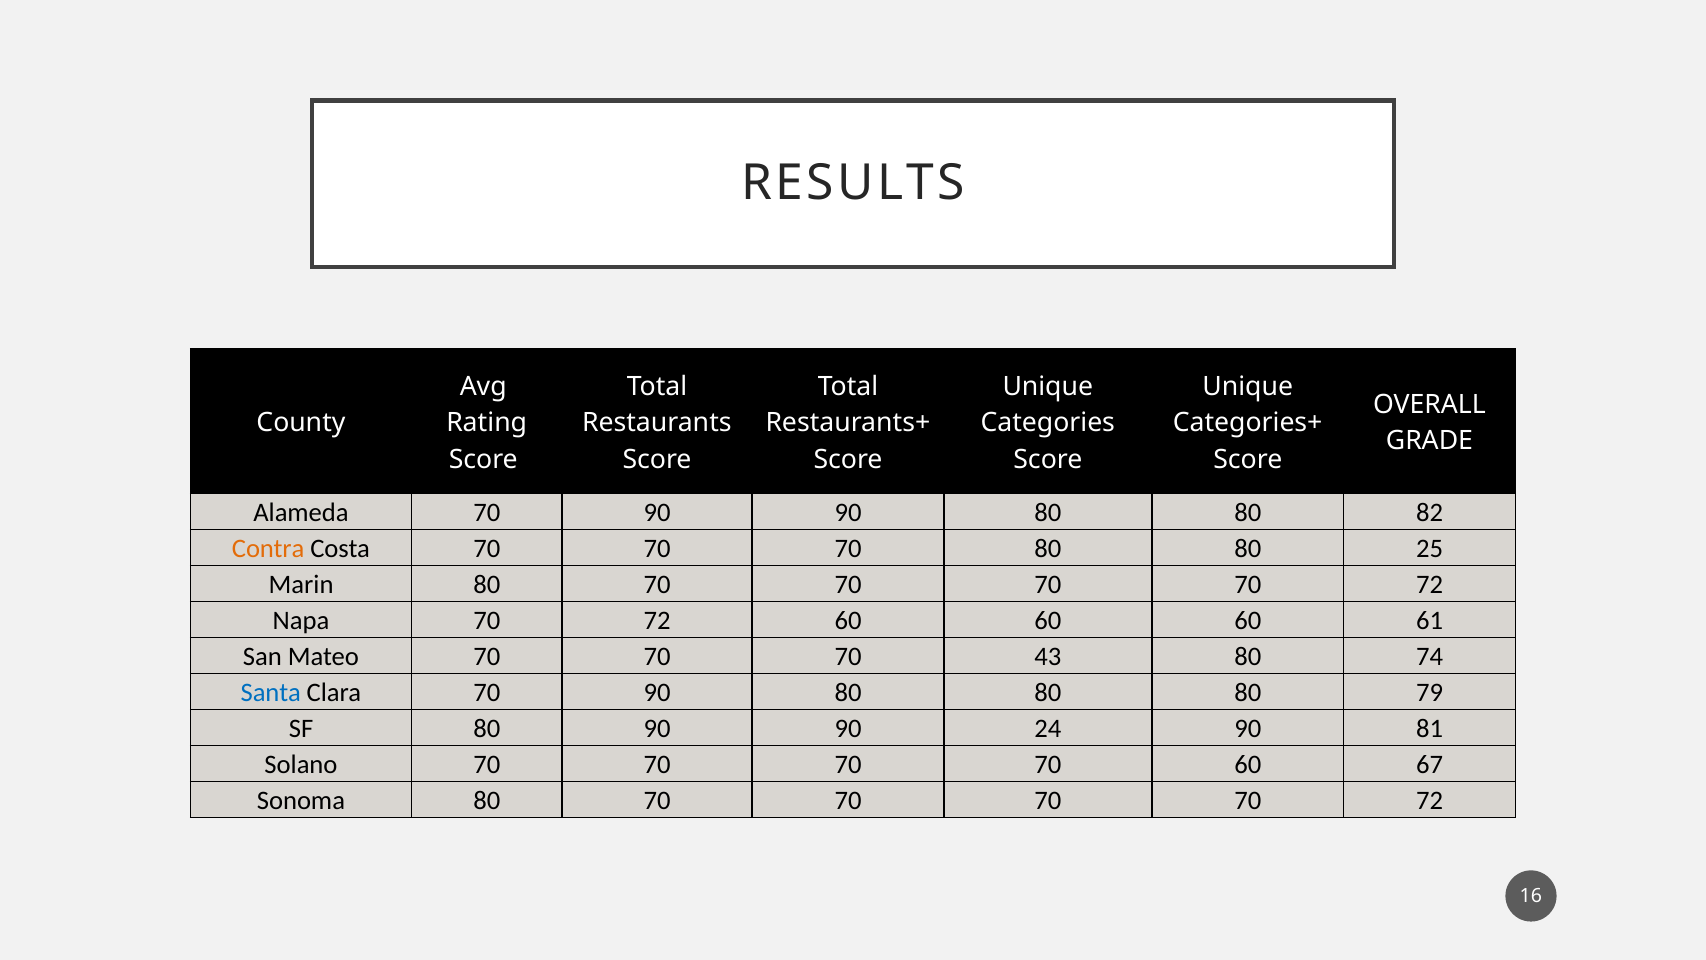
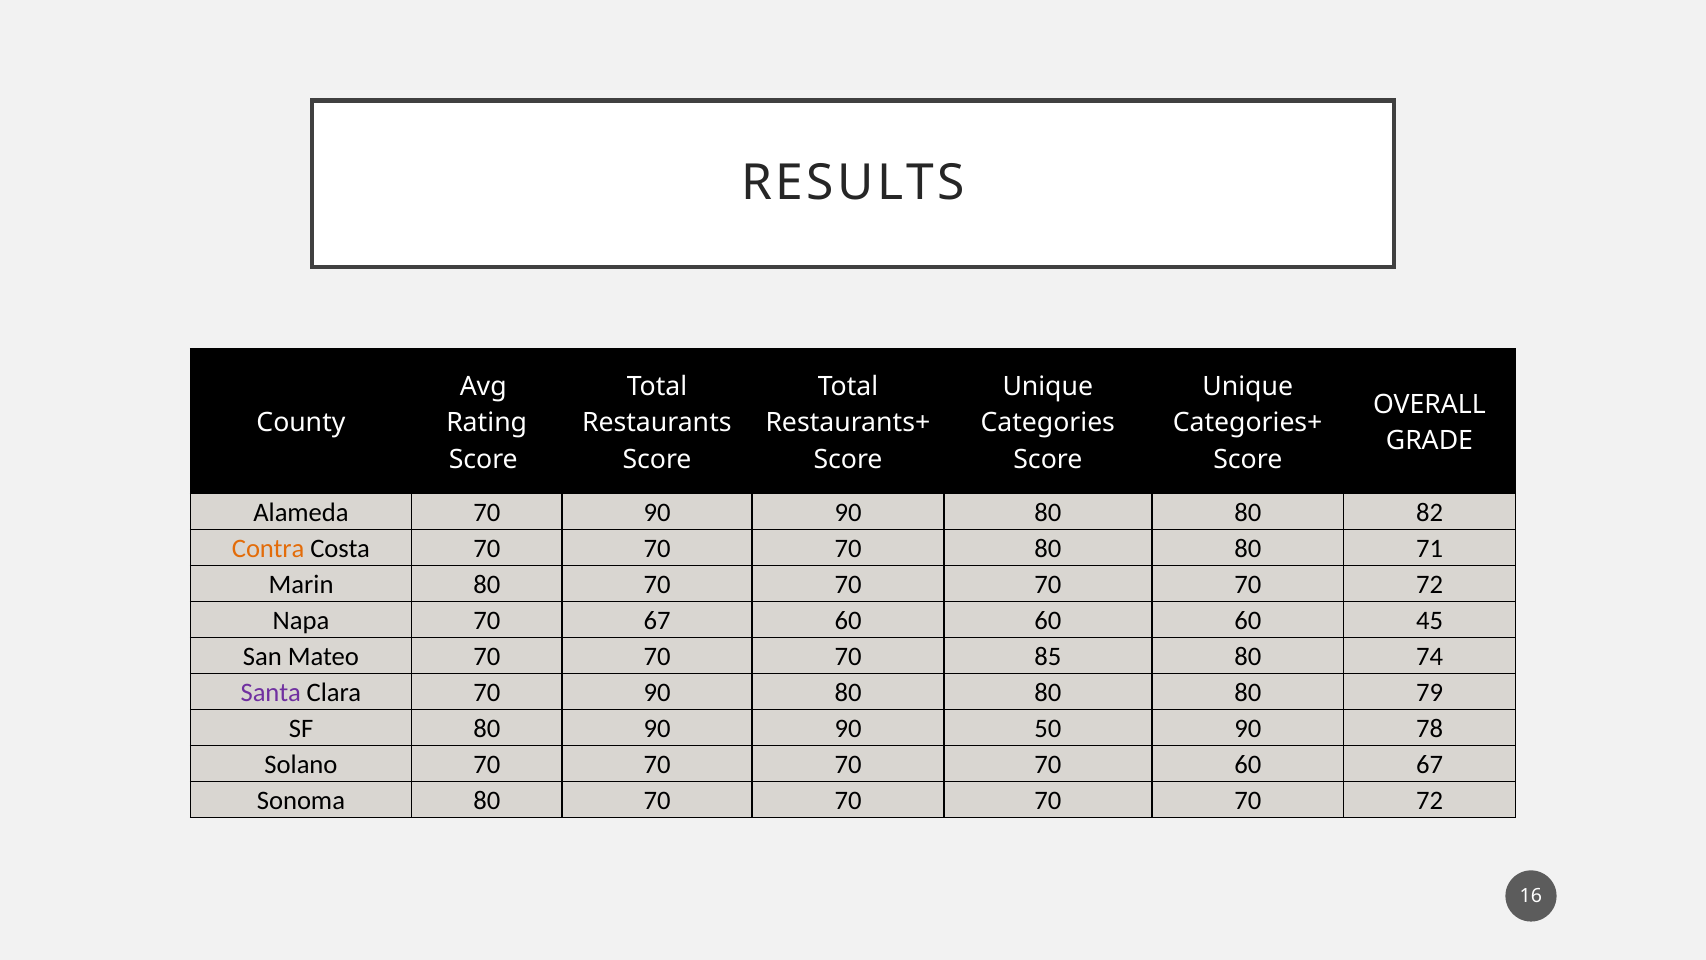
25: 25 -> 71 (1430, 548)
Napa 70 72: 72 -> 67 (657, 620)
61: 61 -> 45 (1430, 620)
43: 43 -> 85 (1048, 656)
Santa colour: blue -> purple (271, 692)
24: 24 -> 50 (1048, 728)
81: 81 -> 78 (1430, 728)
